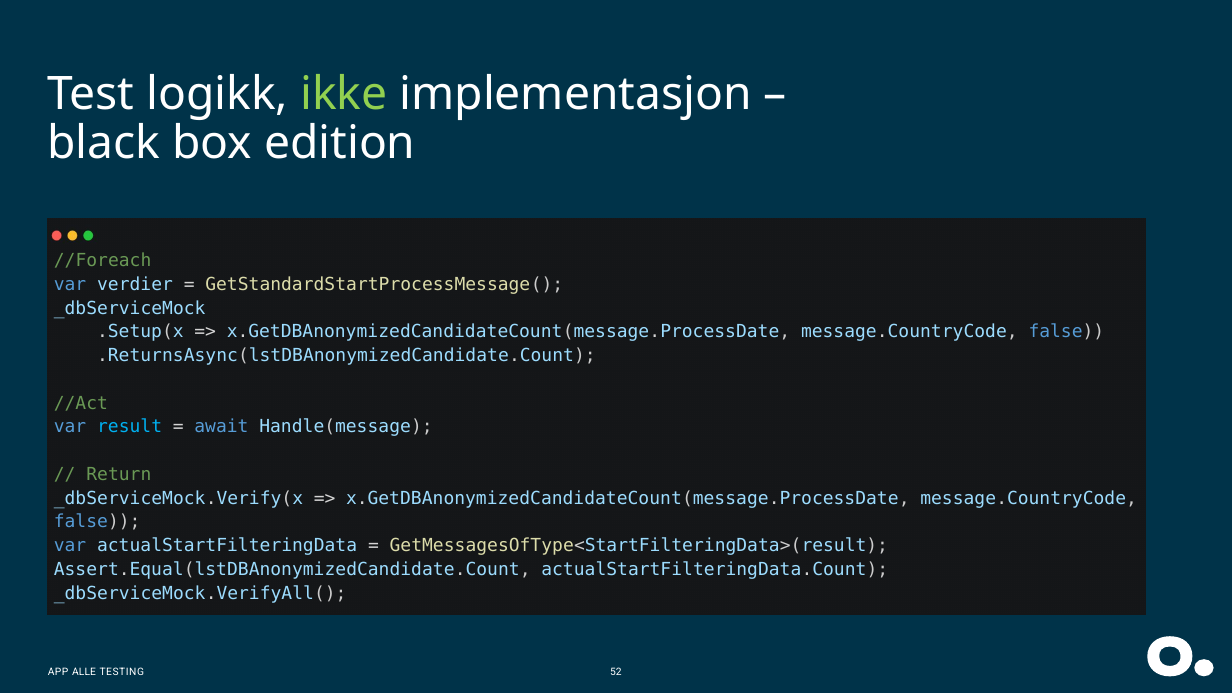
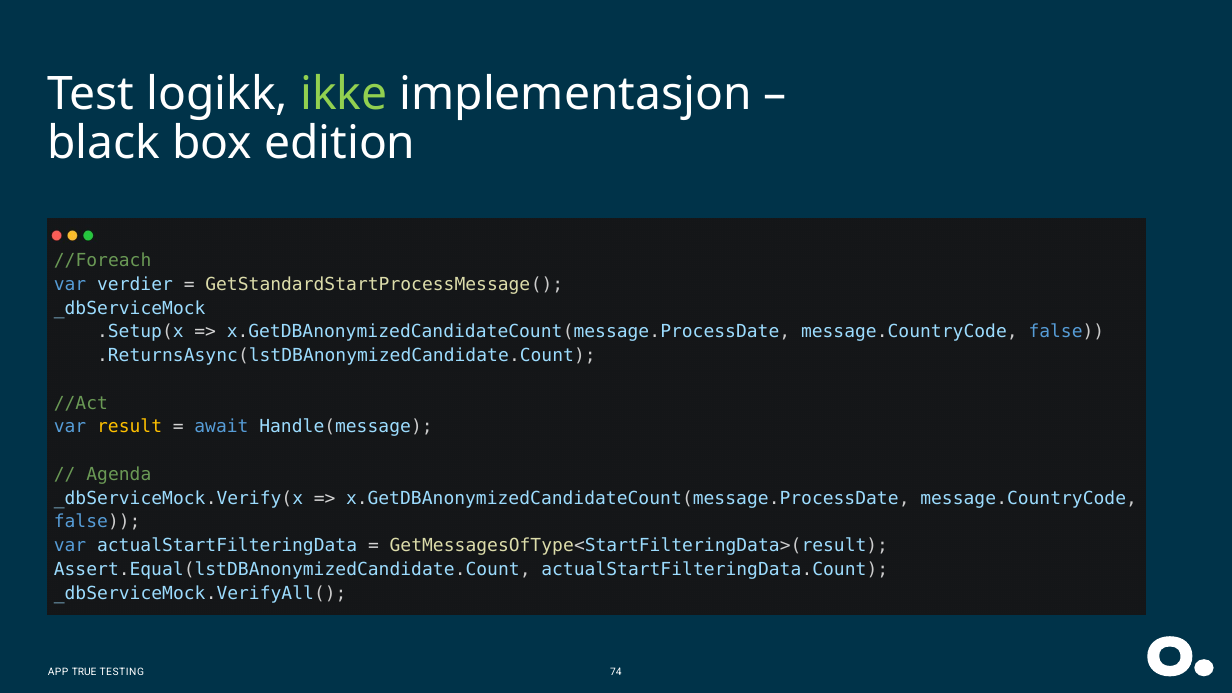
result colour: light blue -> yellow (130, 427)
Return: Return -> Agenda (119, 474)
ALLE: ALLE -> TRUE (84, 672)
52: 52 -> 74 (616, 672)
